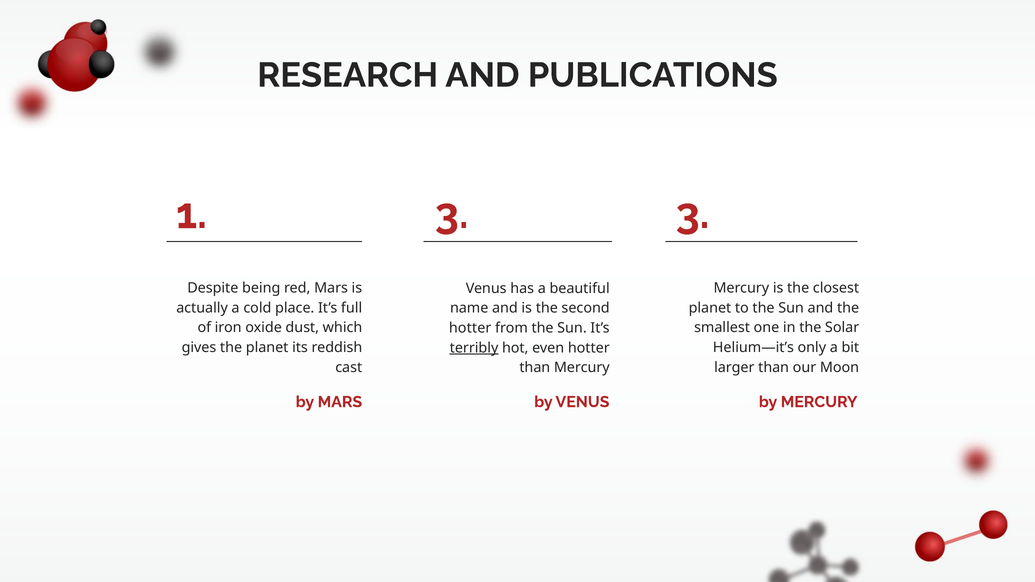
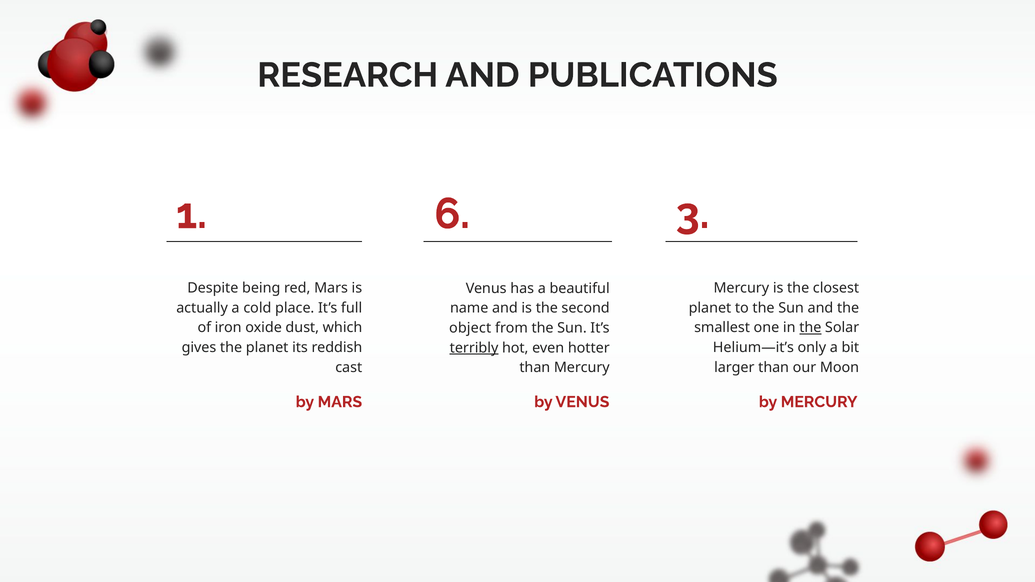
1 3: 3 -> 6 (452, 214)
the underline: none -> present (810, 328)
hotter: hotter -> object (470, 328)
